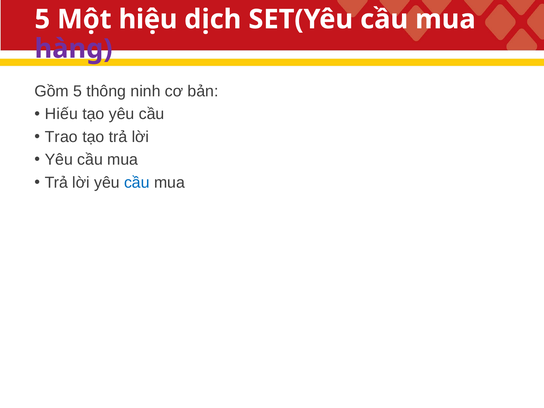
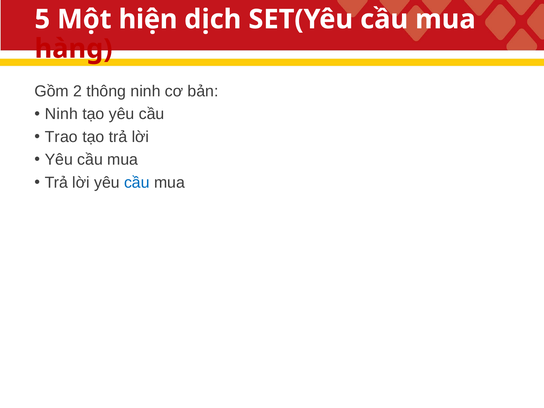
hiệu: hiệu -> hiện (148, 19)
hàng colour: purple -> red (74, 49)
Gồm 5: 5 -> 2 (78, 91)
Hiếu: Hiếu -> Ninh (61, 114)
